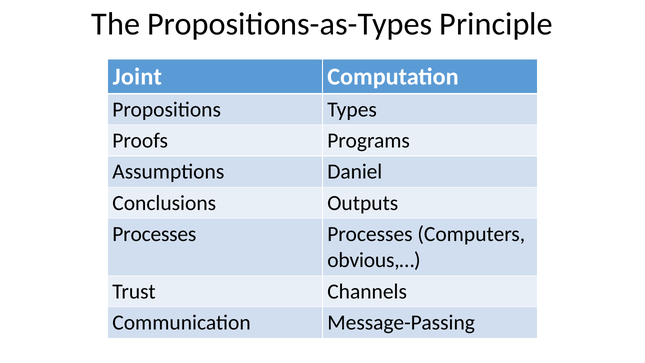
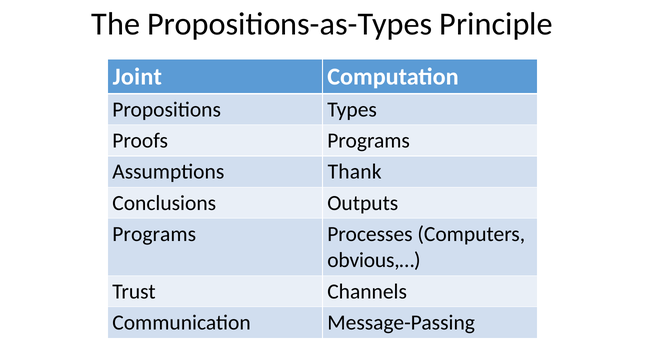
Daniel: Daniel -> Thank (355, 172)
Processes: Processes -> Programs (154, 234)
